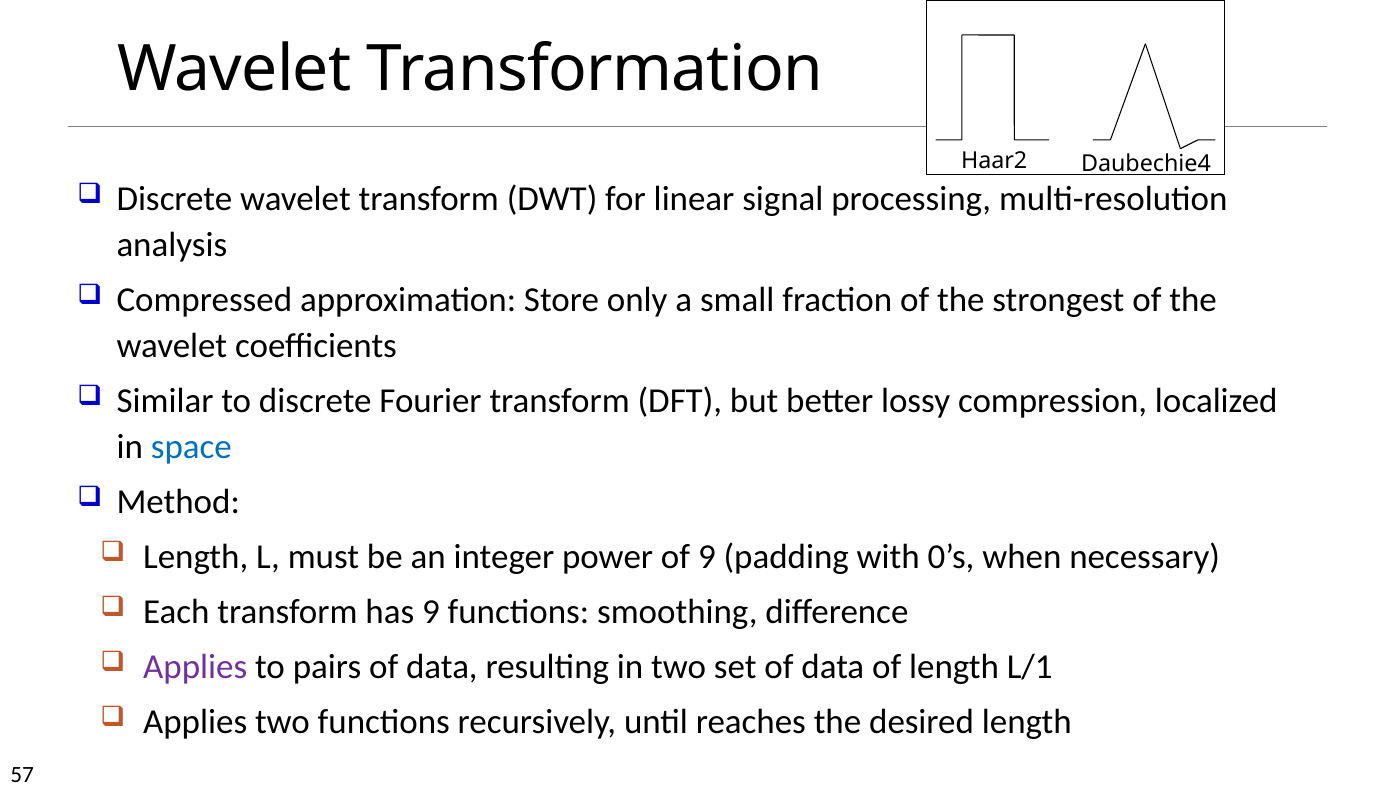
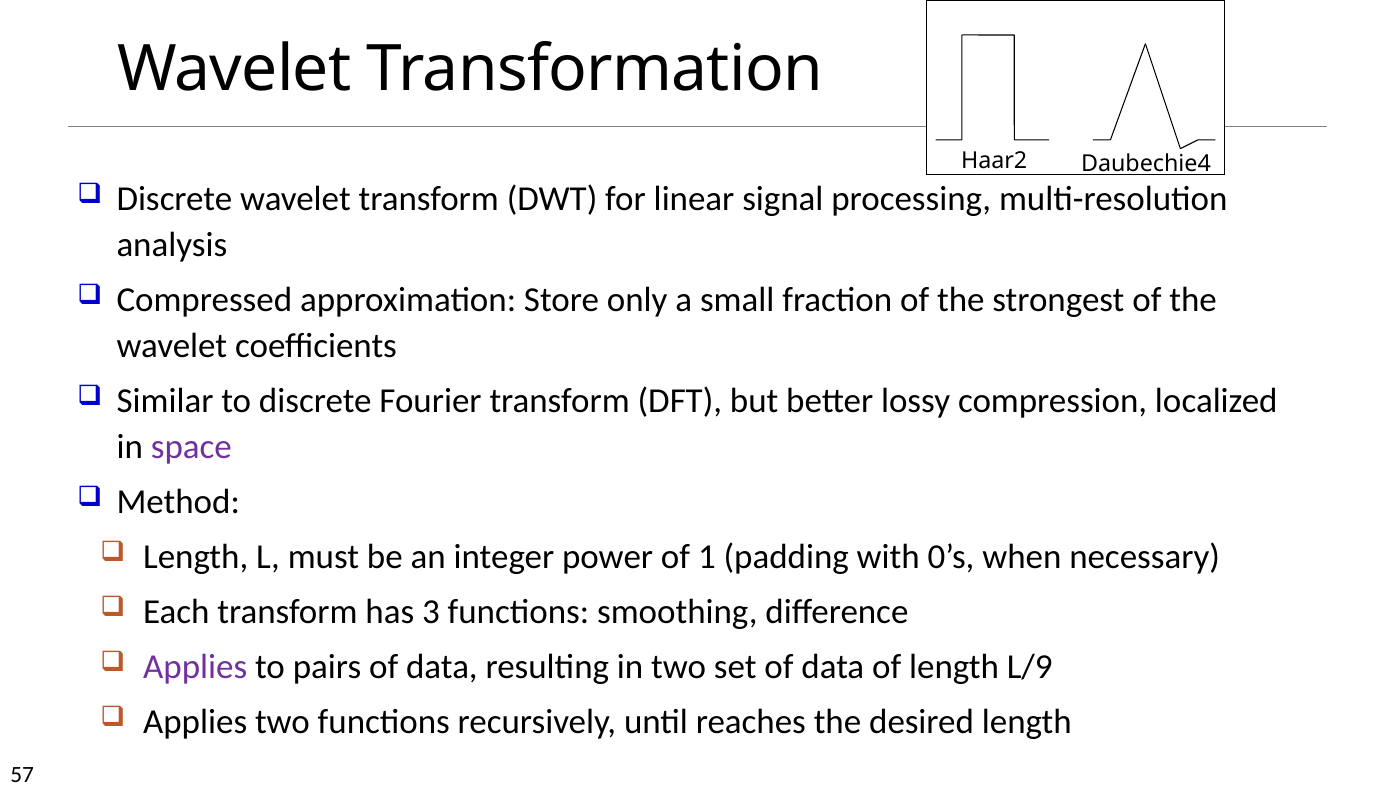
space colour: blue -> purple (191, 447)
of 9: 9 -> 1 (707, 557)
has 9: 9 -> 3 (431, 612)
L/1: L/1 -> L/9 (1030, 667)
